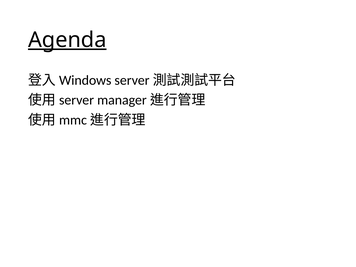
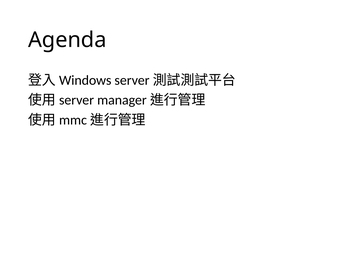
Agenda underline: present -> none (67, 40)
